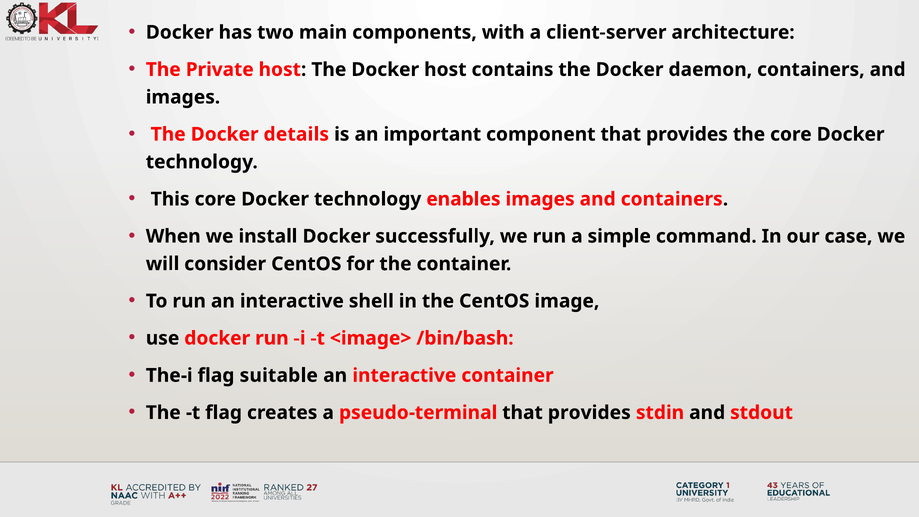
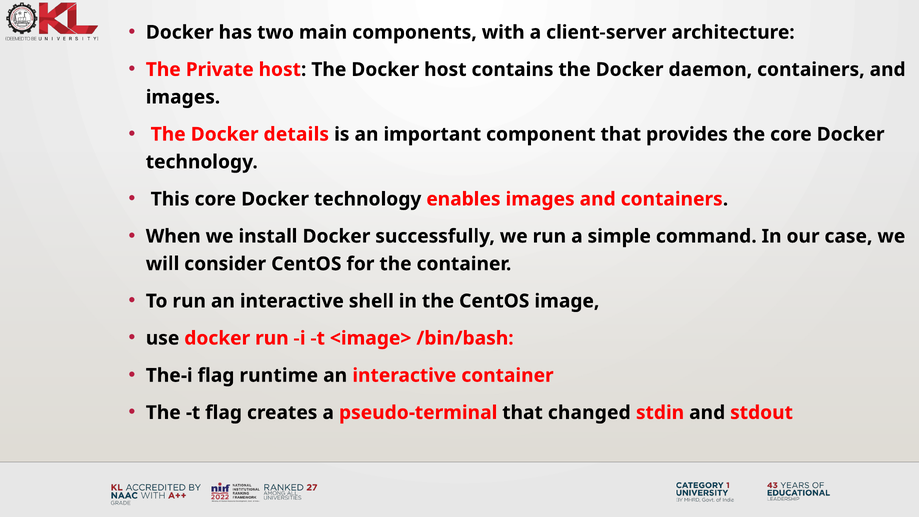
suitable: suitable -> runtime (279, 375)
pseudo-terminal that provides: provides -> changed (589, 413)
